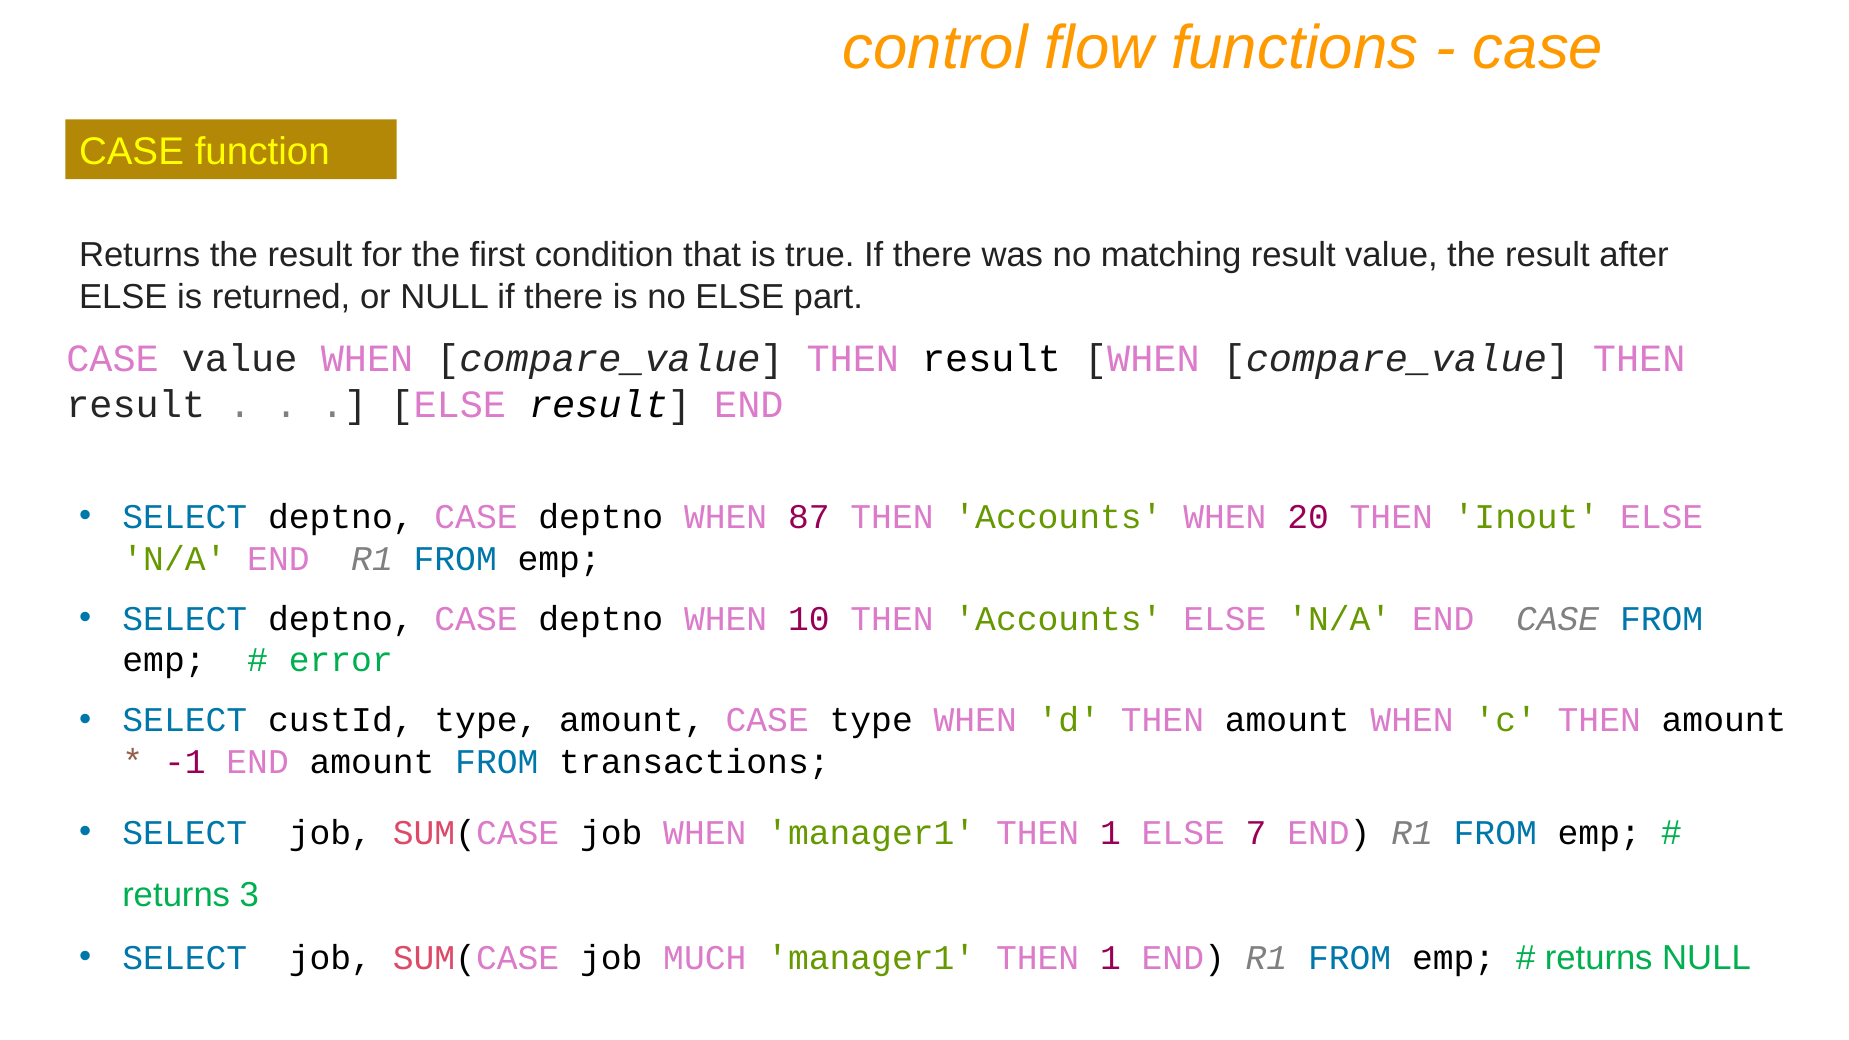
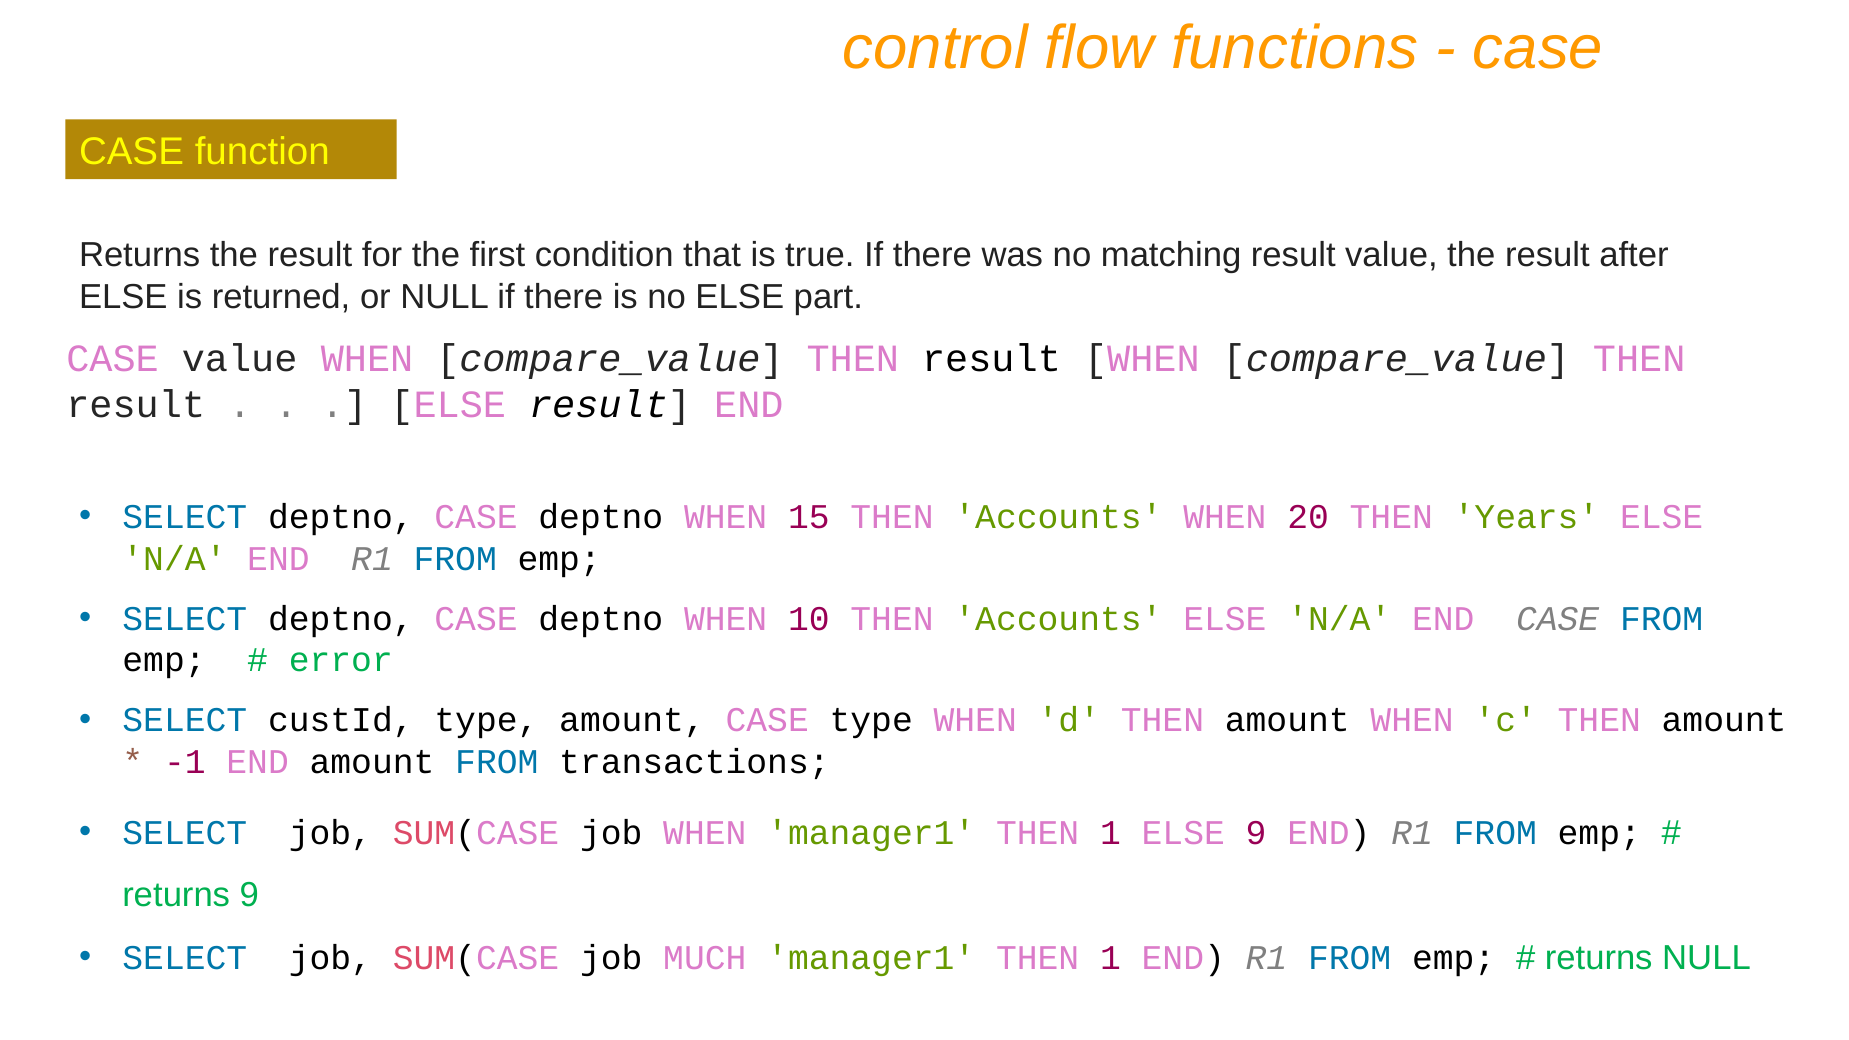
87: 87 -> 15 (809, 517)
Inout: Inout -> Years (1526, 517)
ELSE 7: 7 -> 9 (1256, 833)
returns 3: 3 -> 9 (249, 895)
